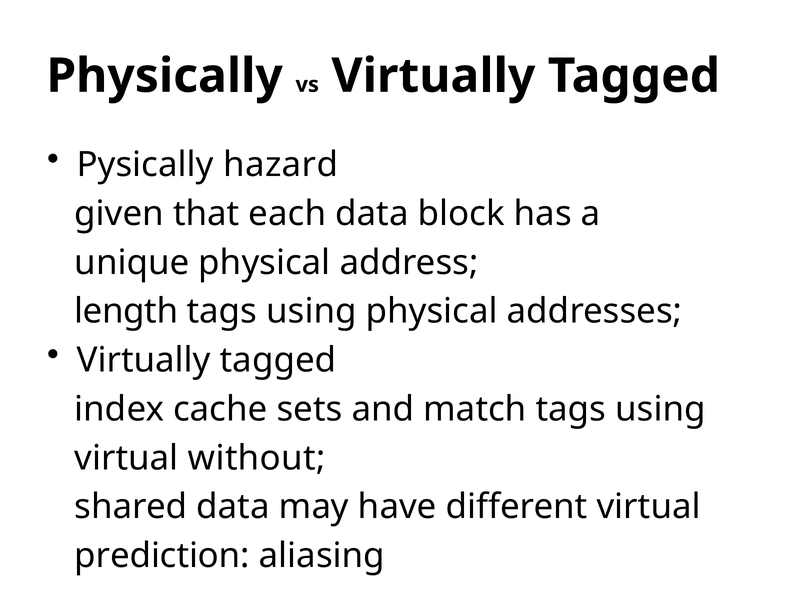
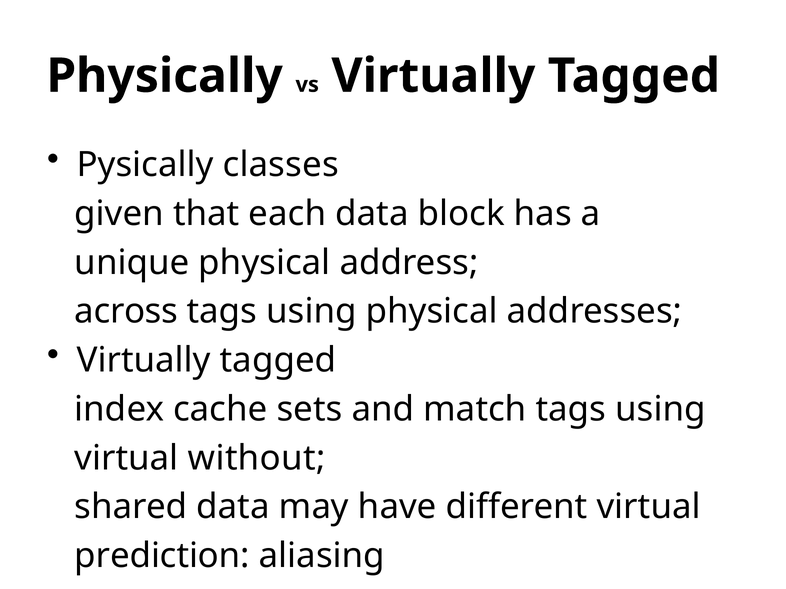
hazard: hazard -> classes (281, 165)
length: length -> across (126, 312)
